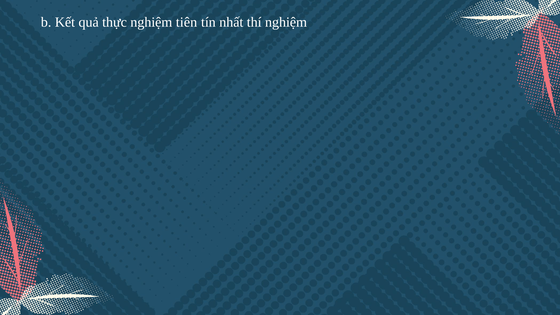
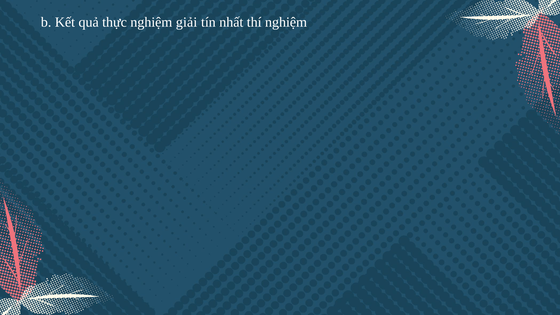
tiên: tiên -> giải (187, 22)
